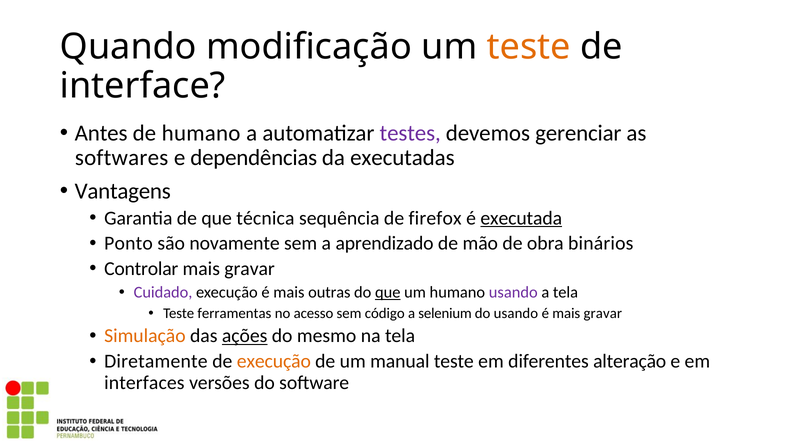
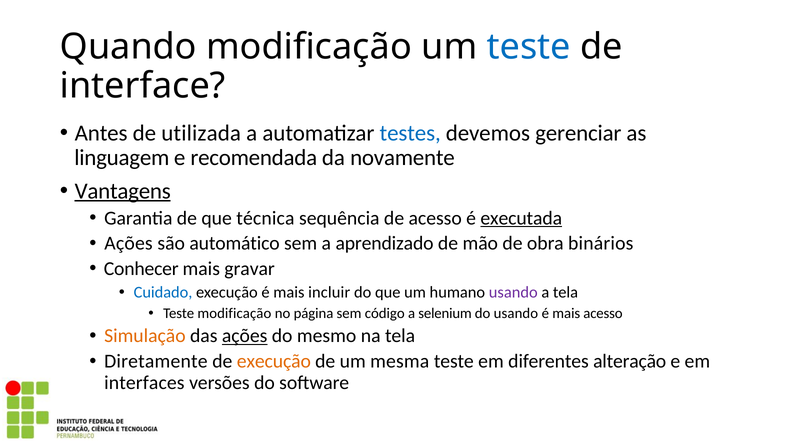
teste colour: orange -> blue (529, 47)
de humano: humano -> utilizada (201, 133)
testes colour: purple -> blue (410, 133)
softwares: softwares -> linguagem (122, 158)
dependências: dependências -> recomendada (254, 158)
executadas: executadas -> novamente (402, 158)
Vantagens underline: none -> present (123, 191)
de firefox: firefox -> acesso (435, 218)
Ponto: Ponto -> Ações (129, 243)
novamente: novamente -> automático (235, 243)
Controlar: Controlar -> Conhecer (141, 269)
Cuidado colour: purple -> blue (163, 292)
outras: outras -> incluir (329, 292)
que underline: present -> none (388, 292)
Teste ferramentas: ferramentas -> modificação (234, 313)
acesso: acesso -> página (313, 313)
é mais gravar: gravar -> acesso (603, 313)
manual: manual -> mesma (400, 361)
